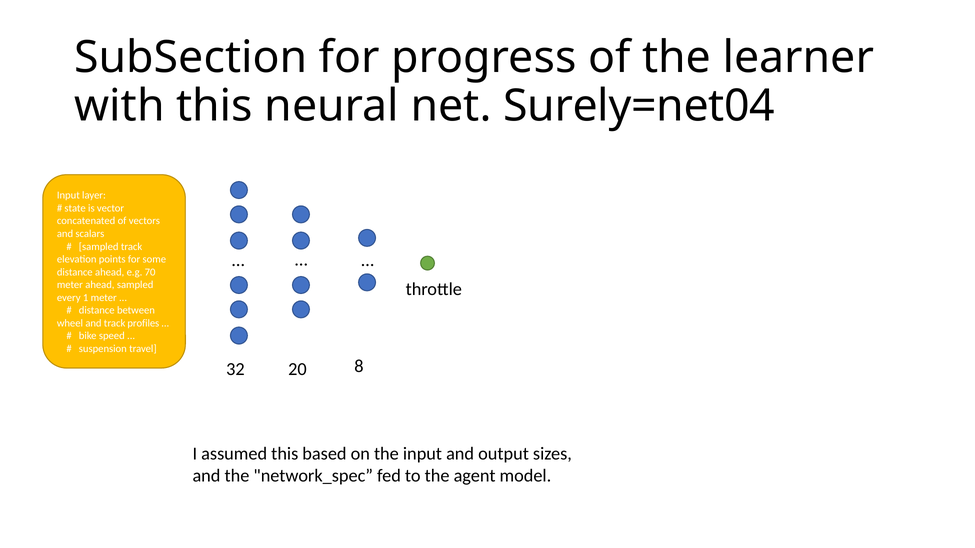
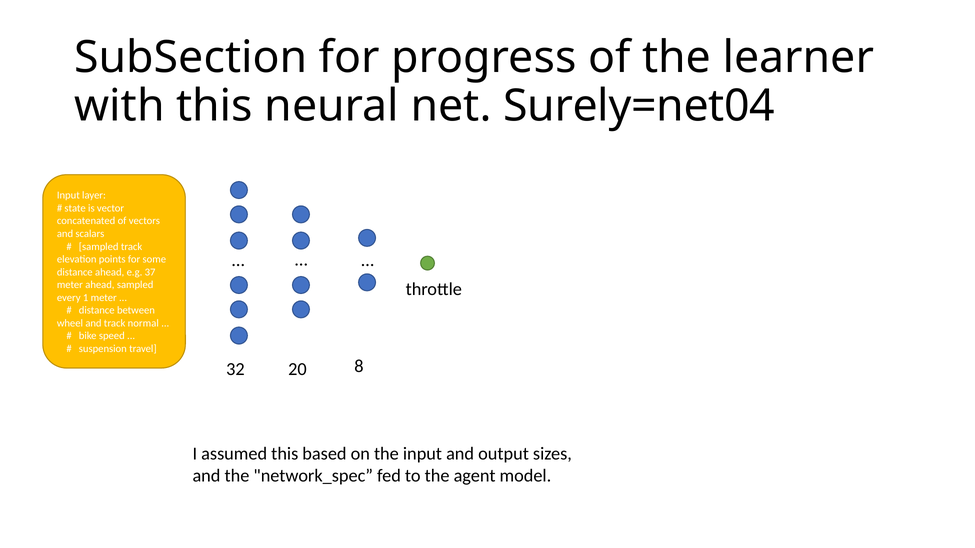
70: 70 -> 37 (150, 272)
profiles: profiles -> normal (143, 323)
